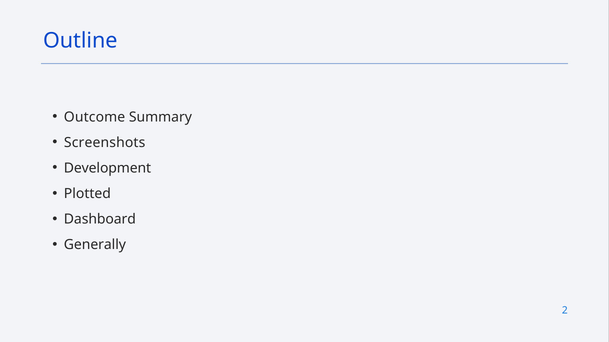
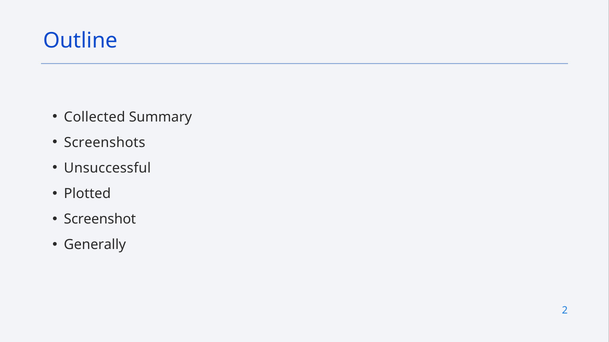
Outcome: Outcome -> Collected (95, 117)
Development: Development -> Unsuccessful (107, 168)
Dashboard: Dashboard -> Screenshot (100, 220)
